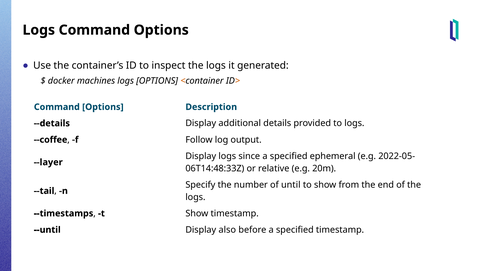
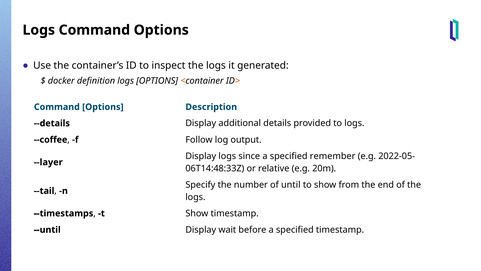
machines: machines -> definition (96, 81)
ephemeral: ephemeral -> remember (333, 156)
also: also -> wait (227, 229)
